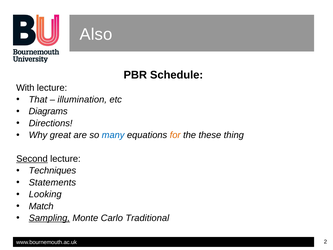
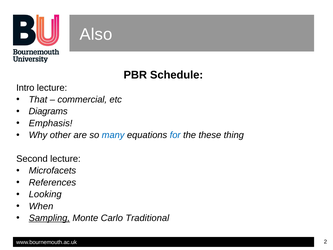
With: With -> Intro (25, 88)
illumination: illumination -> commercial (82, 99)
Directions: Directions -> Emphasis (51, 123)
great: great -> other (60, 135)
for colour: orange -> blue (175, 135)
Second underline: present -> none (32, 159)
Techniques: Techniques -> Microfacets (52, 170)
Statements: Statements -> References (52, 182)
Match: Match -> When (41, 206)
